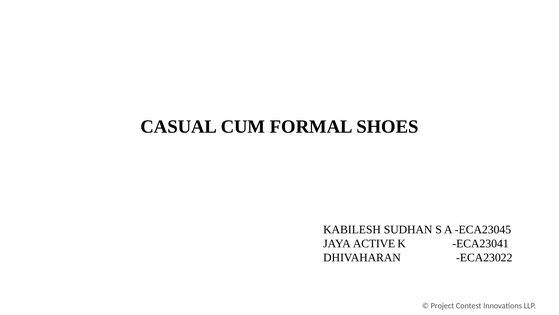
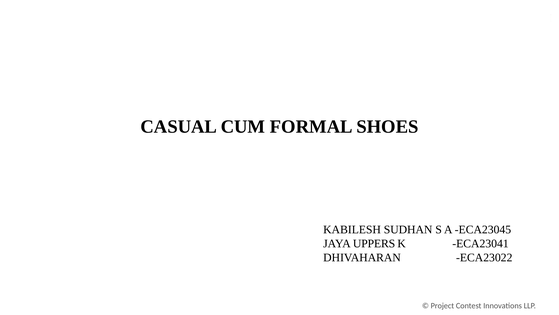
ACTIVE: ACTIVE -> UPPERS (374, 243)
